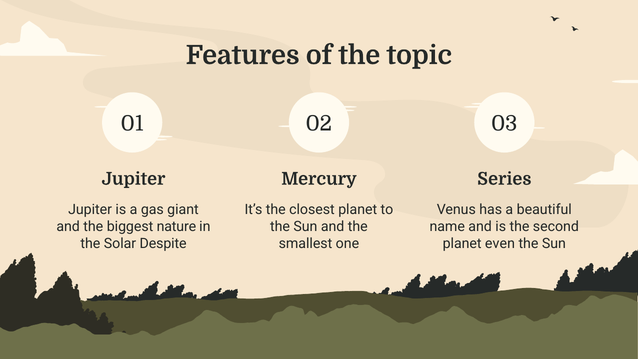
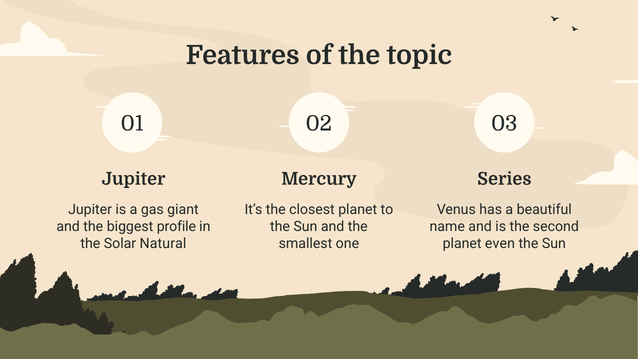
nature: nature -> profile (176, 227)
Despite: Despite -> Natural (163, 244)
